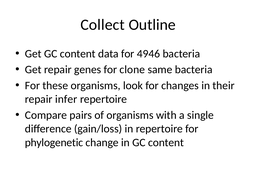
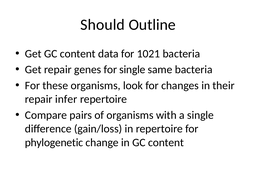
Collect: Collect -> Should (103, 25)
4946: 4946 -> 1021 (148, 54)
for clone: clone -> single (132, 70)
